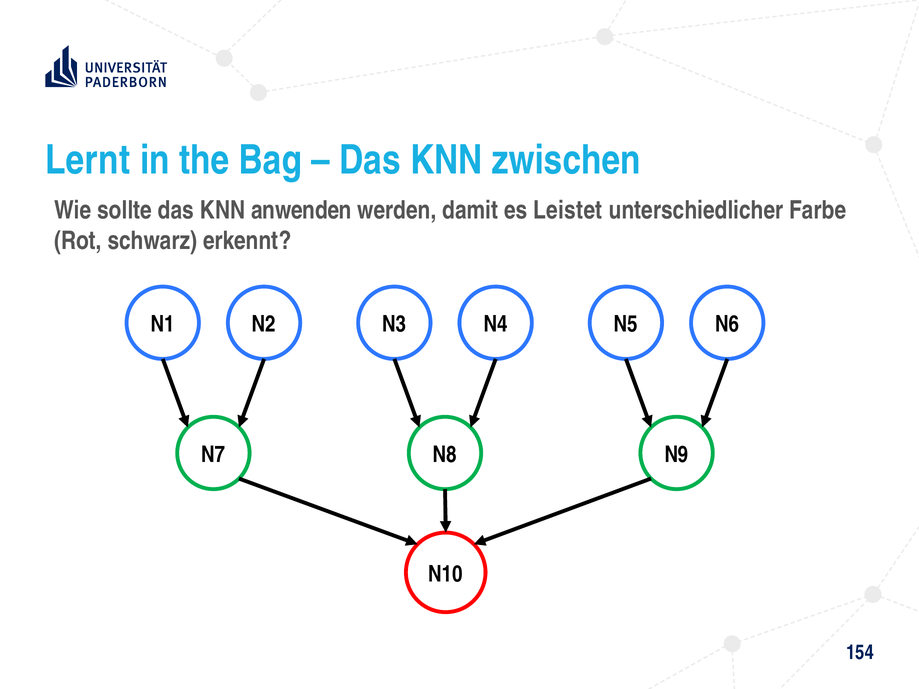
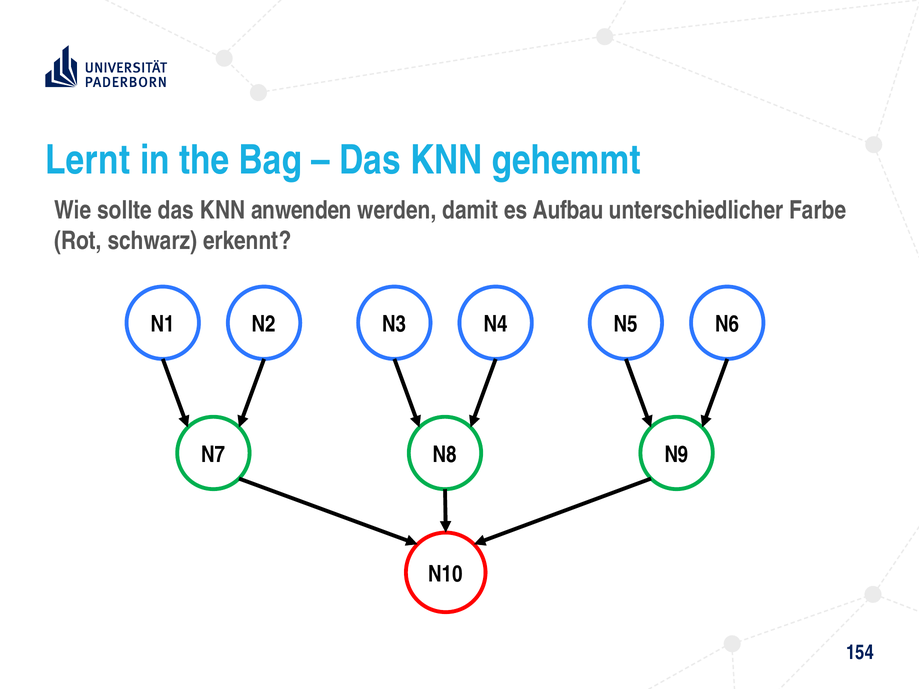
zwischen: zwischen -> gehemmt (566, 160)
Leistet: Leistet -> Aufbau (568, 210)
